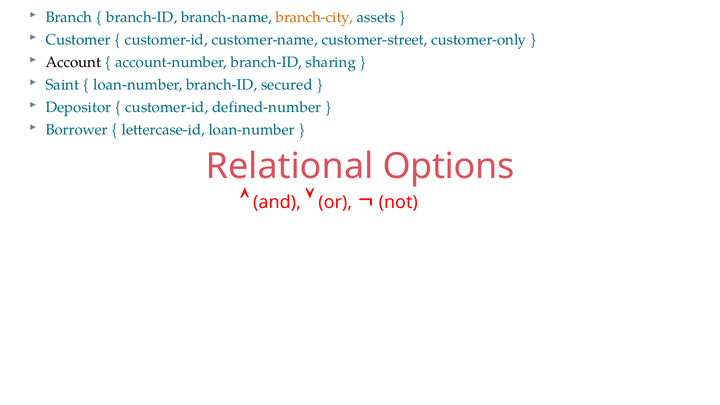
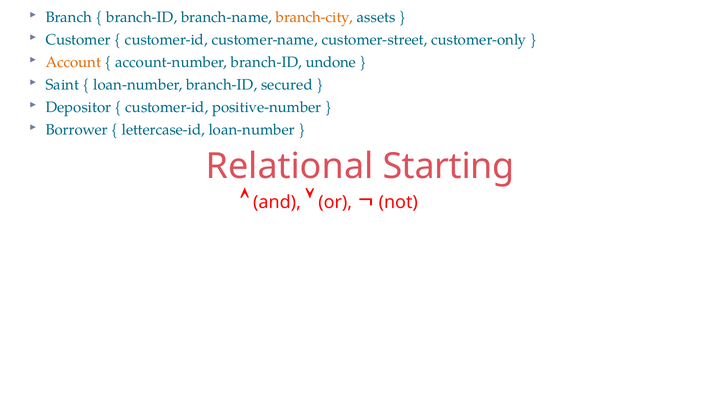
Account colour: black -> orange (73, 62)
sharing: sharing -> undone (331, 62)
defined-number: defined-number -> positive-number (267, 107)
Options: Options -> Starting (449, 166)
